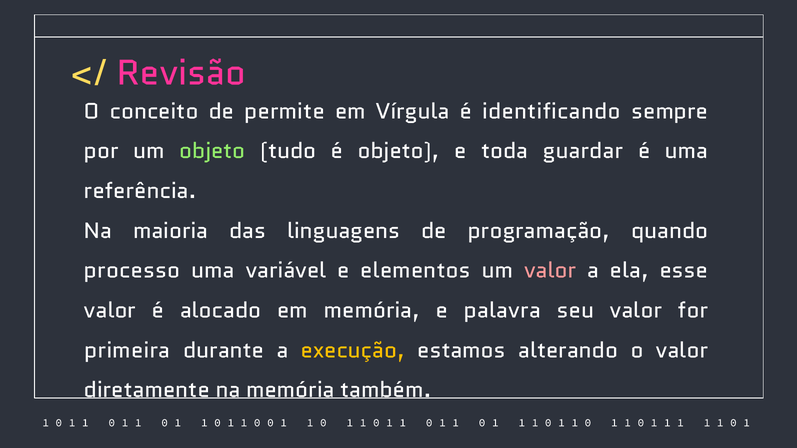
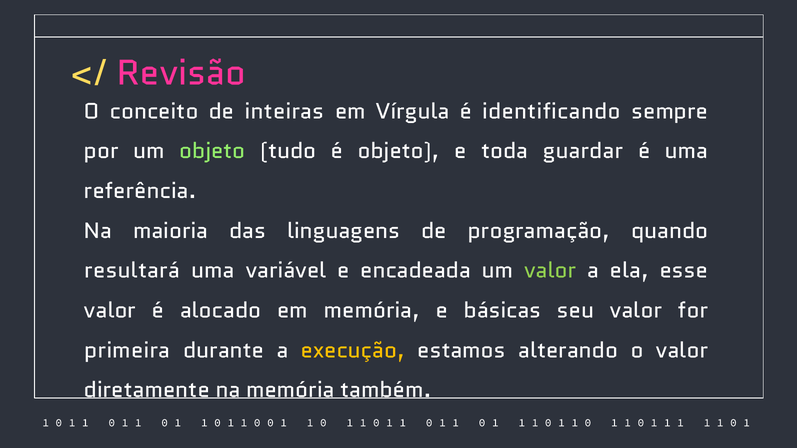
permite: permite -> inteiras (285, 111)
processo: processo -> resultará (132, 271)
elementos: elementos -> encadeada (416, 271)
valor colour: pink -> light green (550, 271)
palavra: palavra -> básicas (503, 311)
